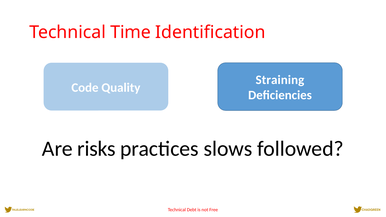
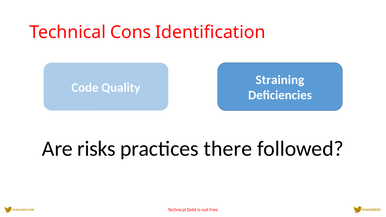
Time: Time -> Cons (131, 32)
slows: slows -> there (228, 149)
